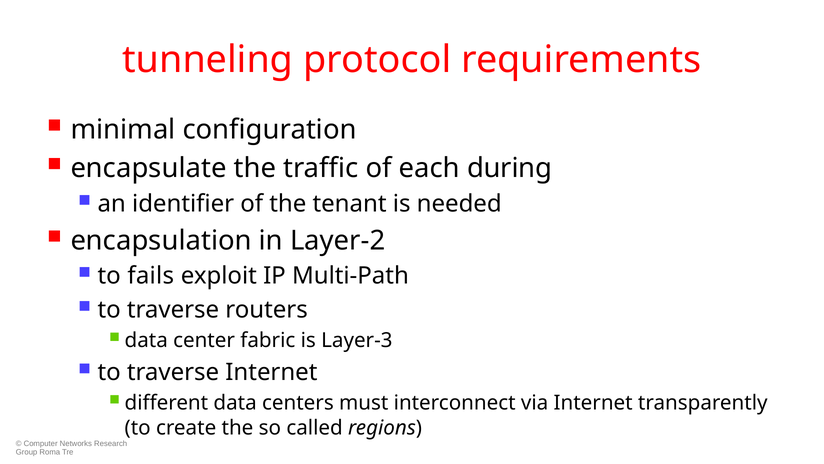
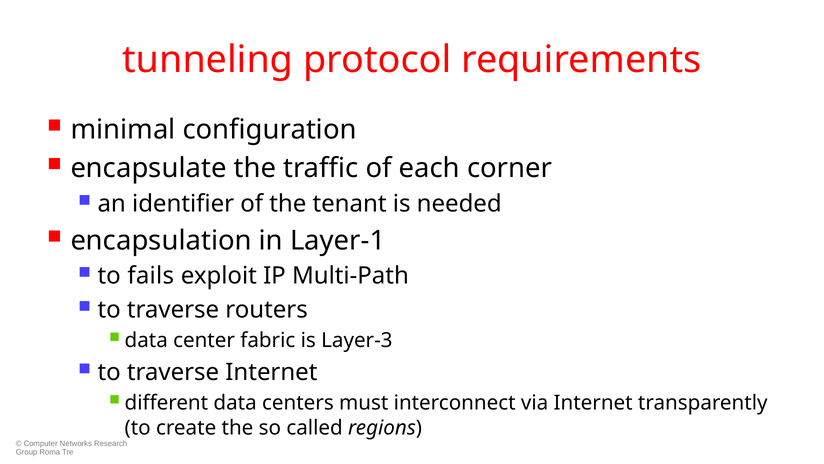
during: during -> corner (509, 168)
Layer-2: Layer-2 -> Layer-1 (338, 240)
